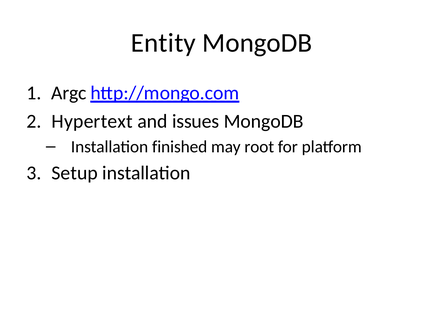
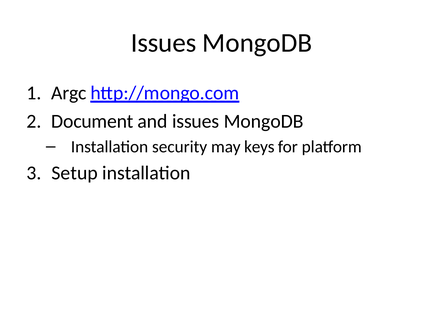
Entity: Entity -> Issues (163, 43)
Hypertext: Hypertext -> Document (92, 121)
finished: finished -> security (180, 146)
root: root -> keys (259, 146)
